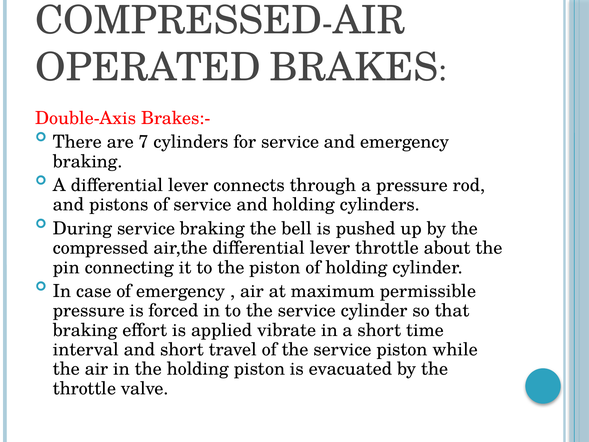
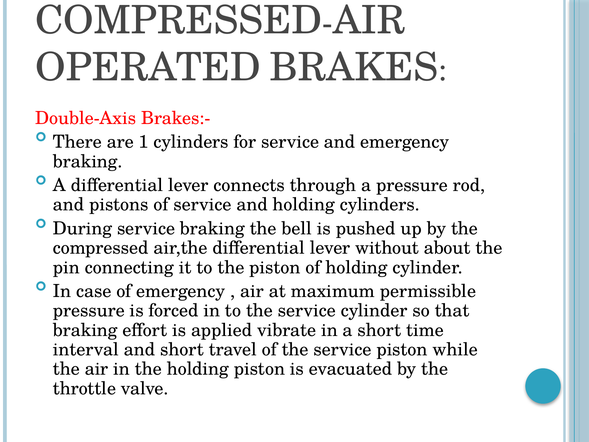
7: 7 -> 1 (144, 142)
lever throttle: throttle -> without (387, 248)
